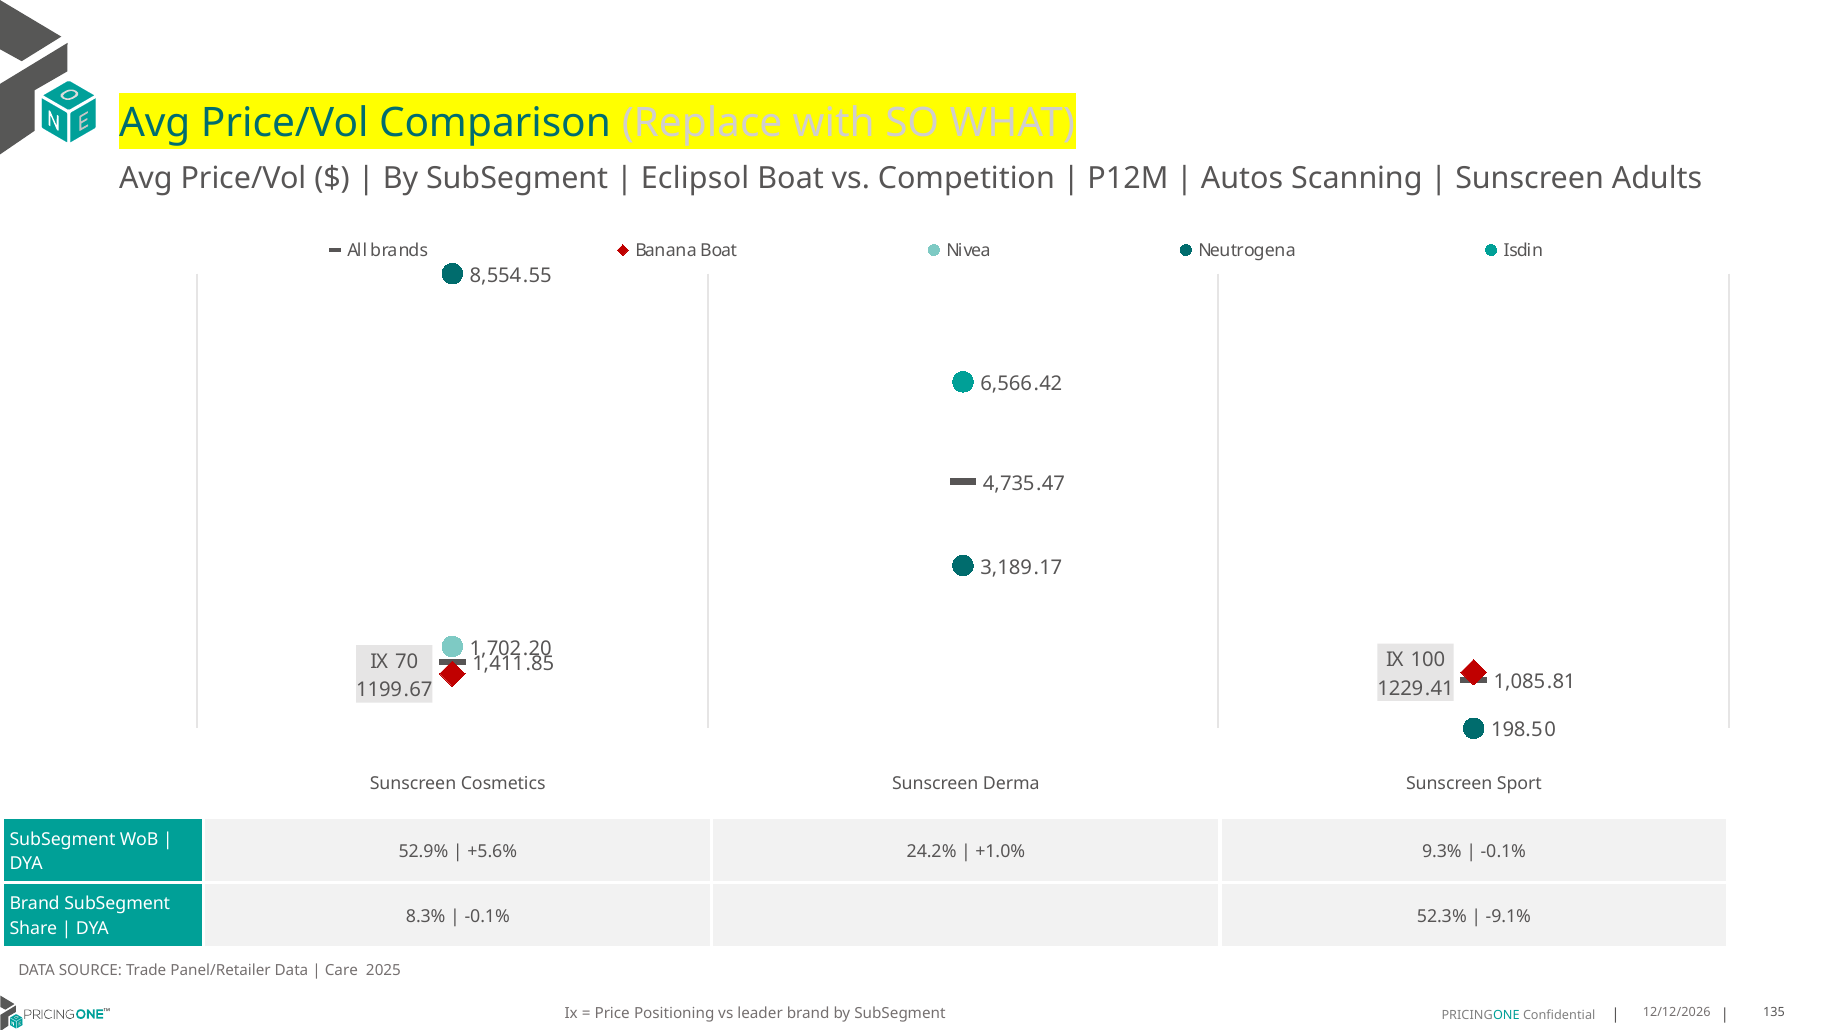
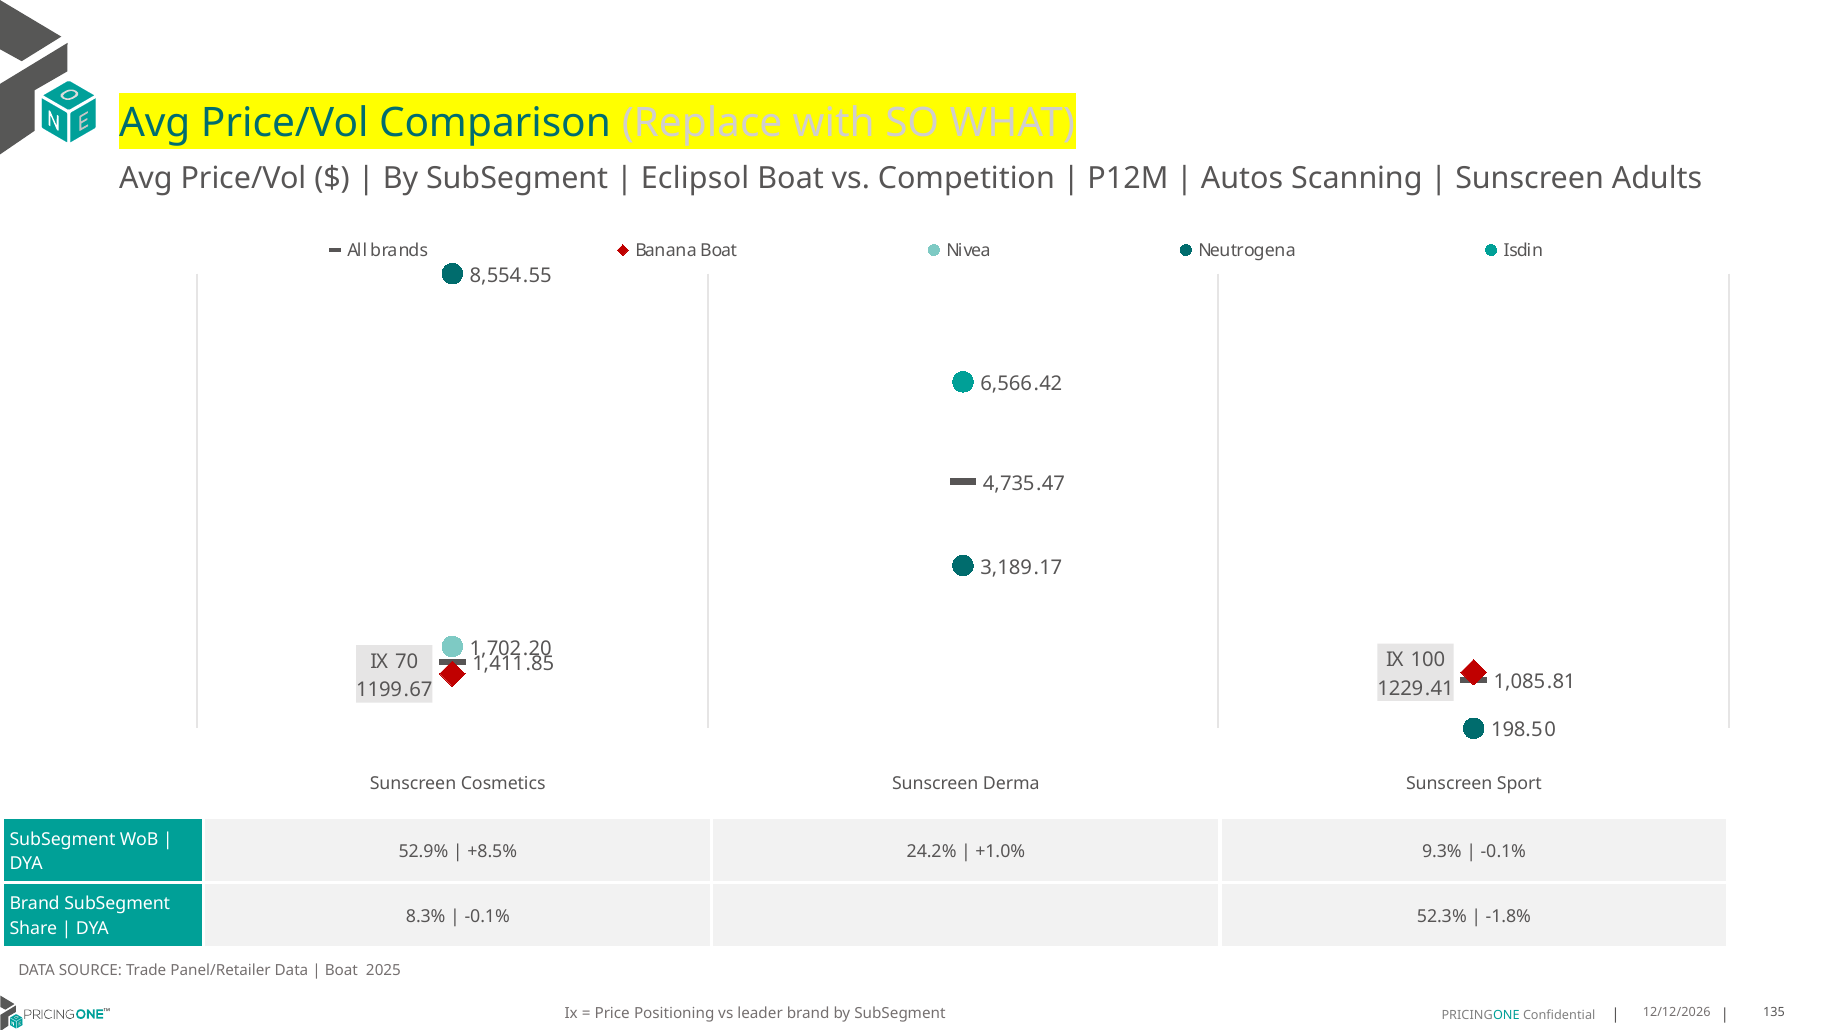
+5.6%: +5.6% -> +8.5% (492, 851)
-9.1%: -9.1% -> -1.8% (1508, 916)
Care: Care -> Boat (341, 970)
